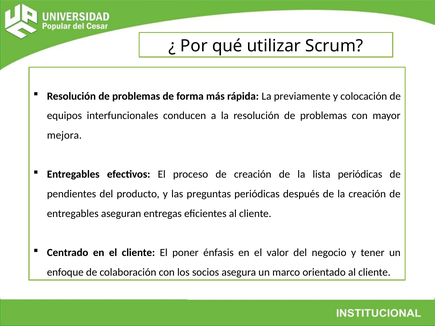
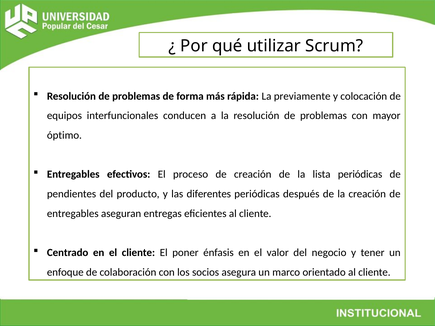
mejora: mejora -> óptimo (64, 135)
preguntas: preguntas -> diferentes (209, 194)
